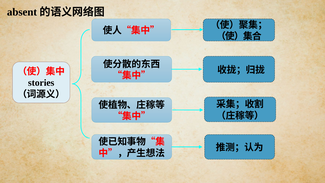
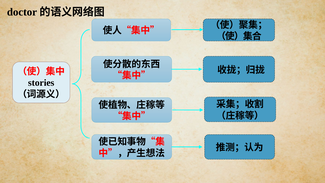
absent: absent -> doctor (22, 12)
